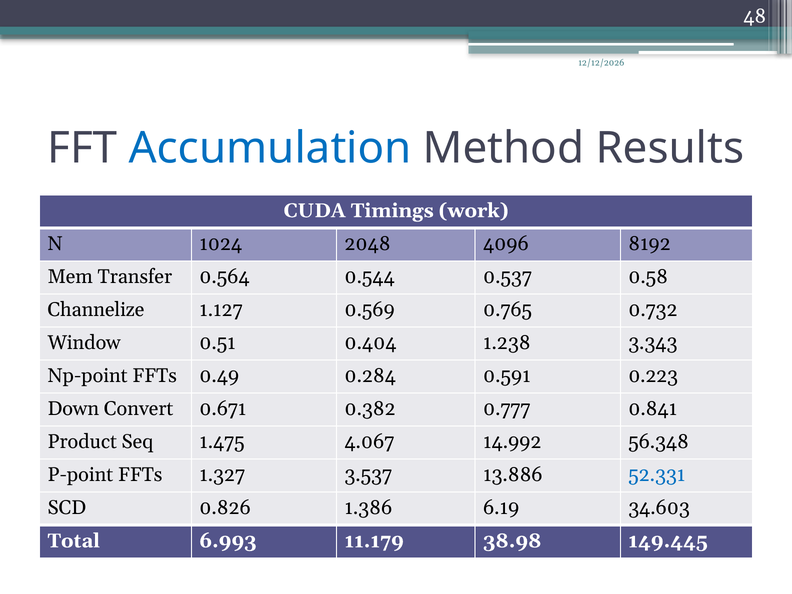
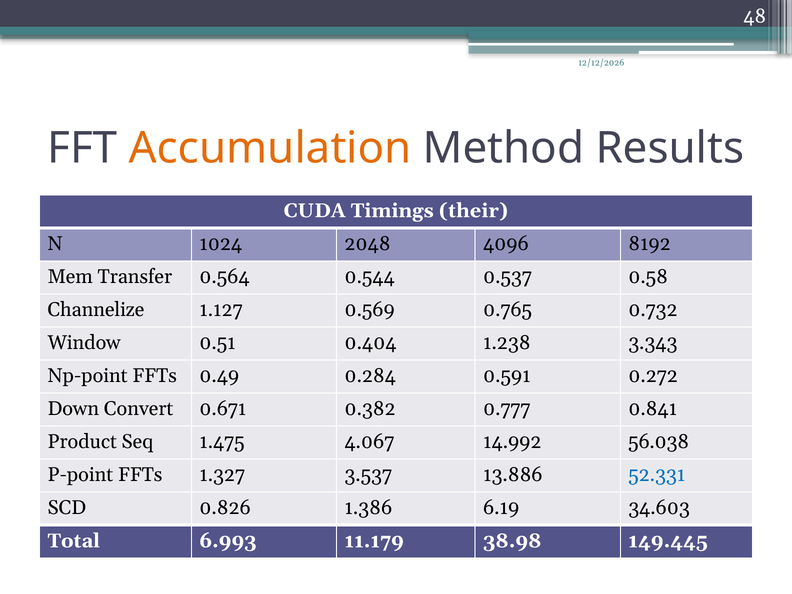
Accumulation colour: blue -> orange (270, 148)
work: work -> their (474, 211)
0.223: 0.223 -> 0.272 (653, 376)
56.348: 56.348 -> 56.038 (659, 442)
